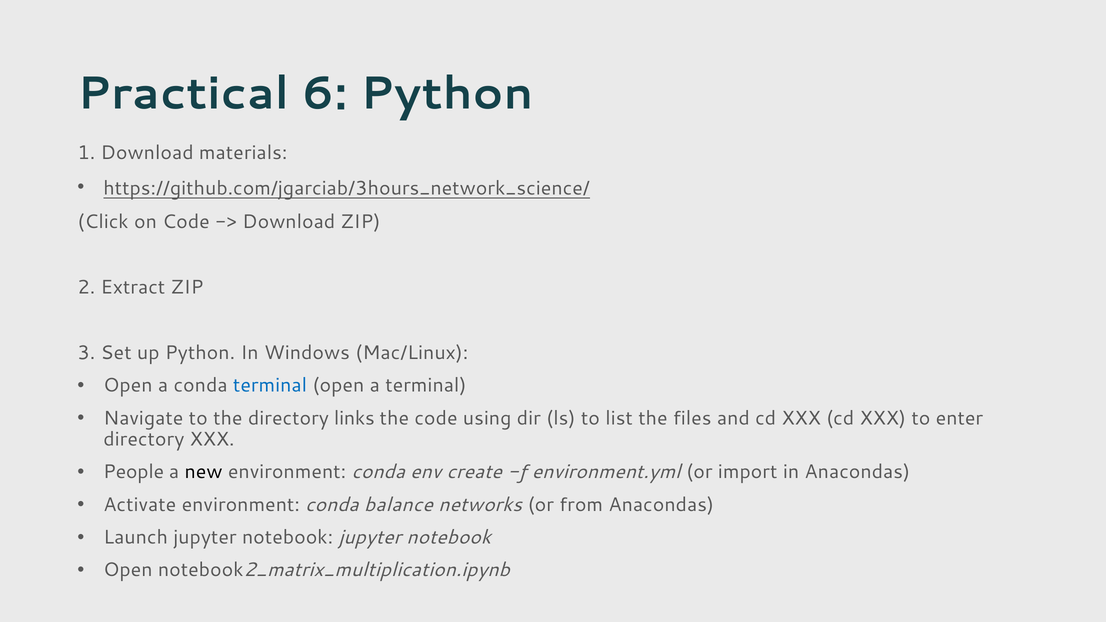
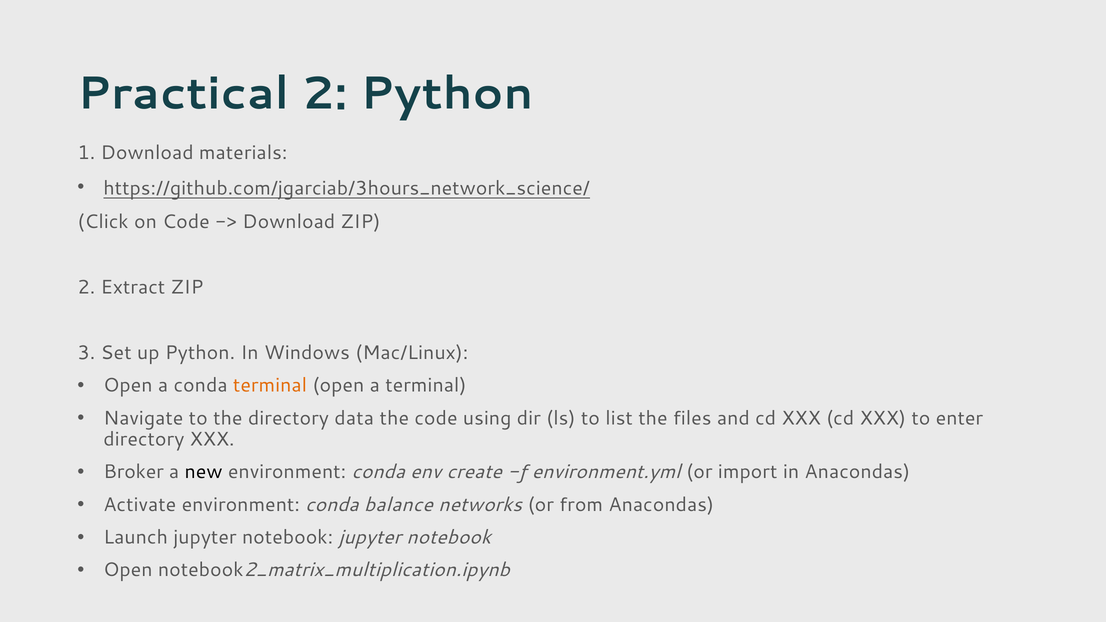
Practical 6: 6 -> 2 (325, 94)
terminal colour: blue -> orange (270, 386)
links: links -> data (354, 418)
People: People -> Broker (134, 472)
